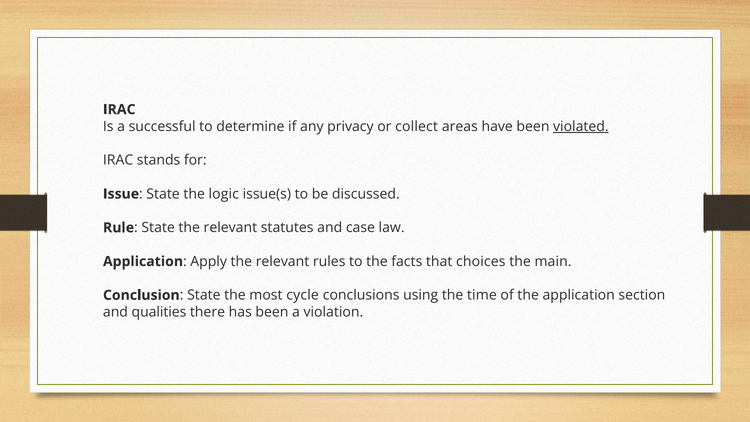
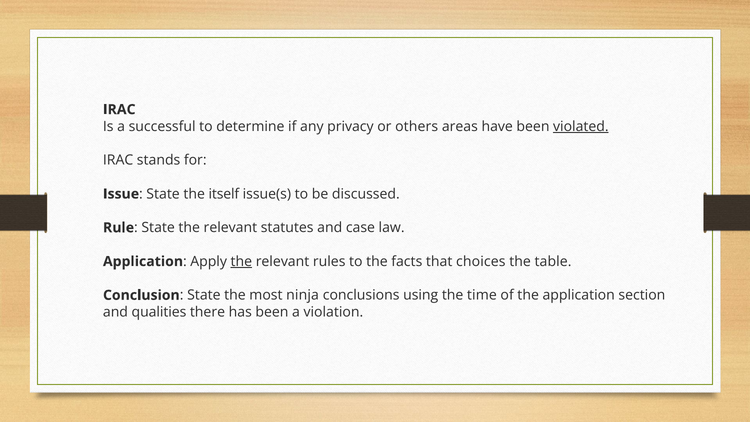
collect: collect -> others (417, 126)
logic: logic -> itself (224, 194)
the underline: none -> present (241, 261)
main: main -> table (553, 261)
cycle: cycle -> ninja (303, 295)
